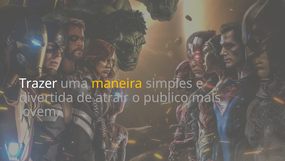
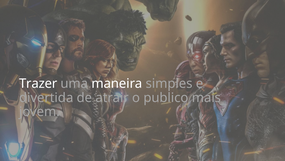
maneira colour: yellow -> white (117, 83)
